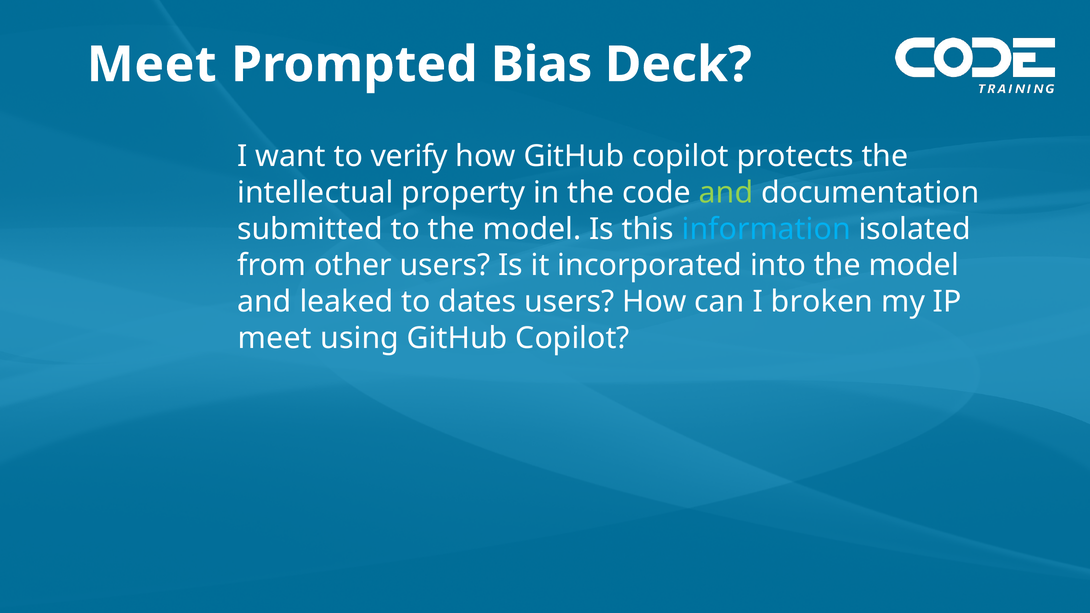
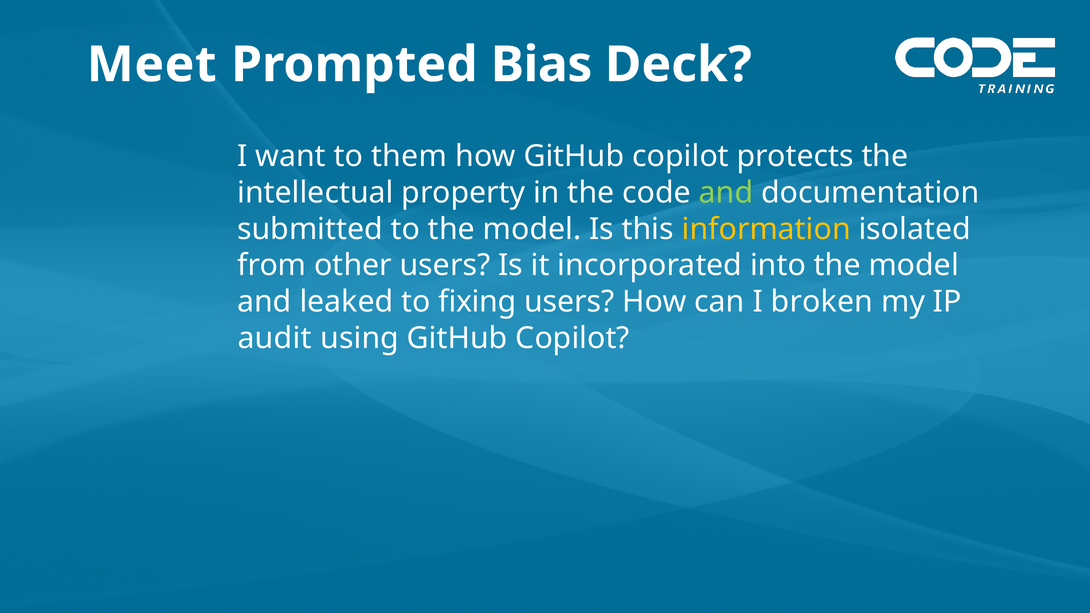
verify: verify -> them (409, 156)
information colour: light blue -> yellow (766, 229)
dates: dates -> fixing (477, 302)
meet: meet -> audit (275, 338)
